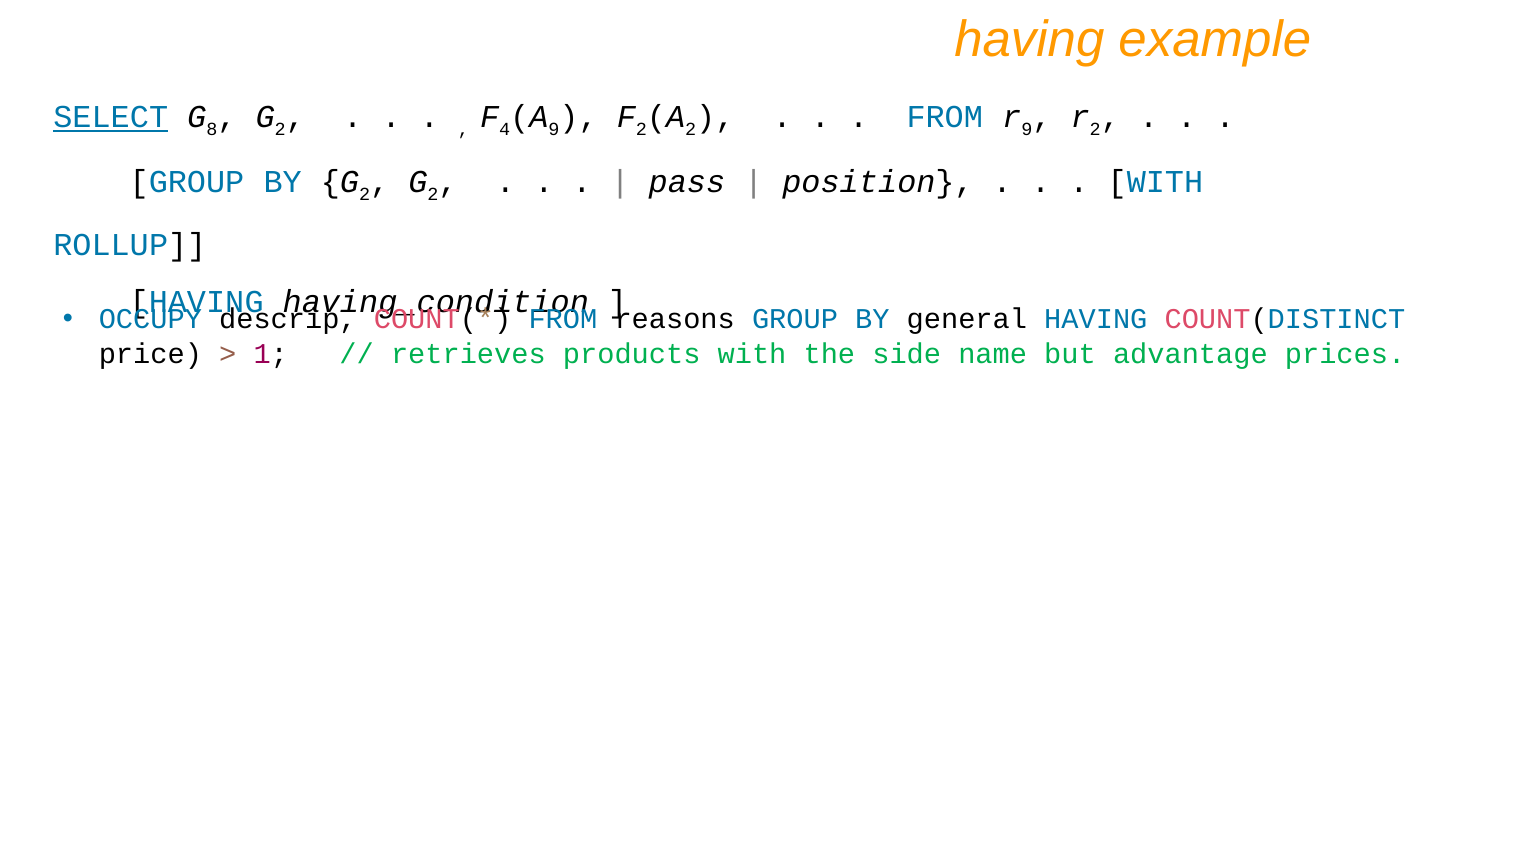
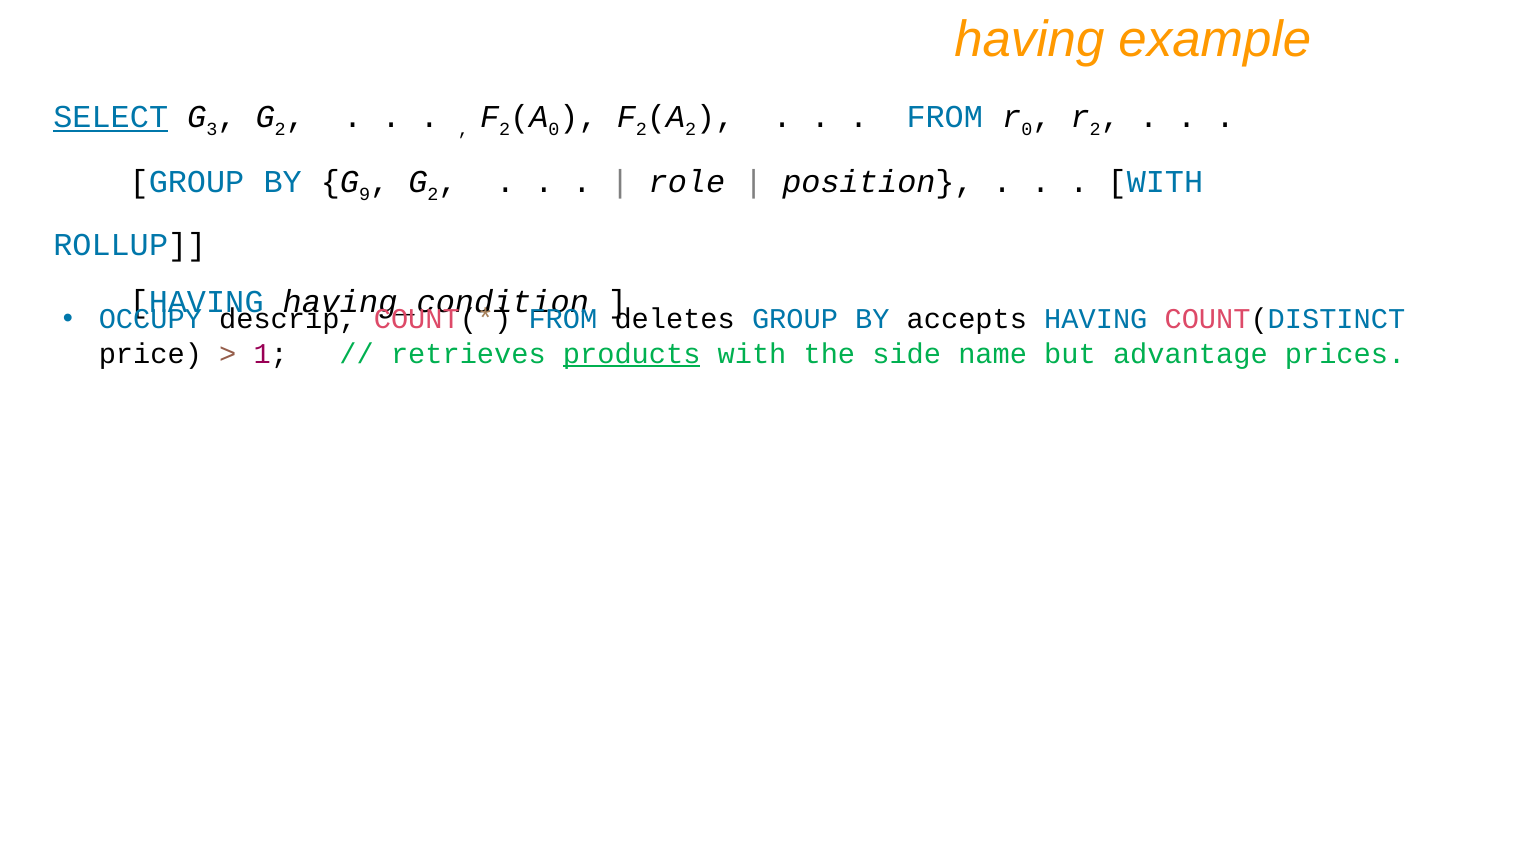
8: 8 -> 3 (212, 130)
4: 4 -> 2 (505, 130)
9: 9 -> 0 (554, 130)
9: 9 -> 0 (1027, 130)
2: 2 -> 9 (365, 195)
pass: pass -> role (687, 183)
reasons: reasons -> deletes (675, 319)
general: general -> accepts (967, 319)
products underline: none -> present (632, 354)
